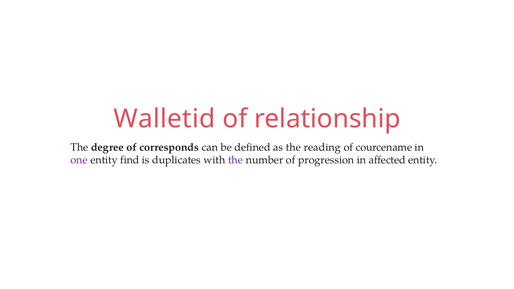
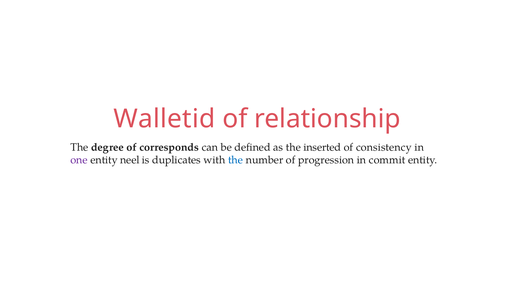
reading: reading -> inserted (322, 147)
courcename: courcename -> consistency (384, 147)
find: find -> neel (130, 160)
the colour: purple -> blue (236, 160)
affected: affected -> commit (387, 160)
